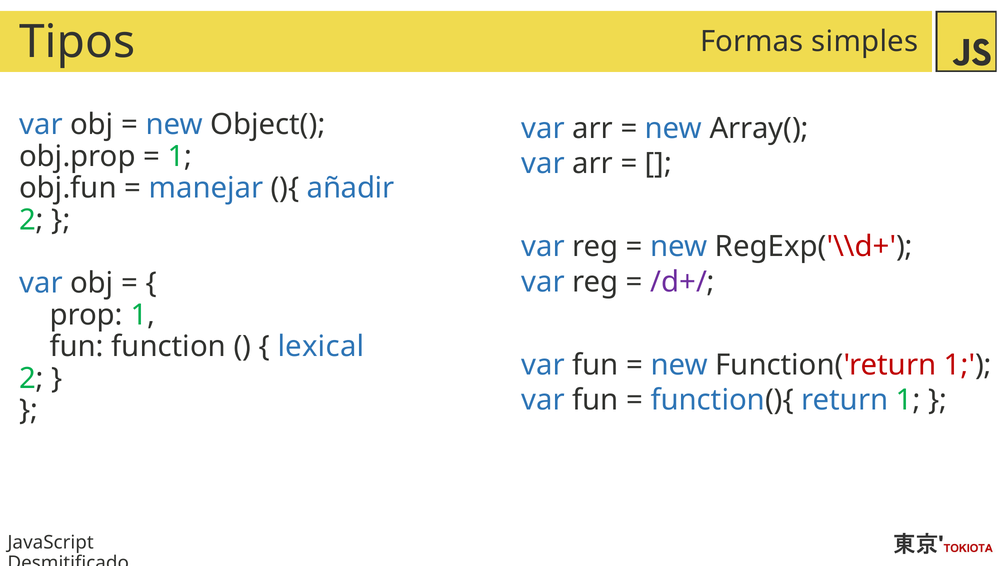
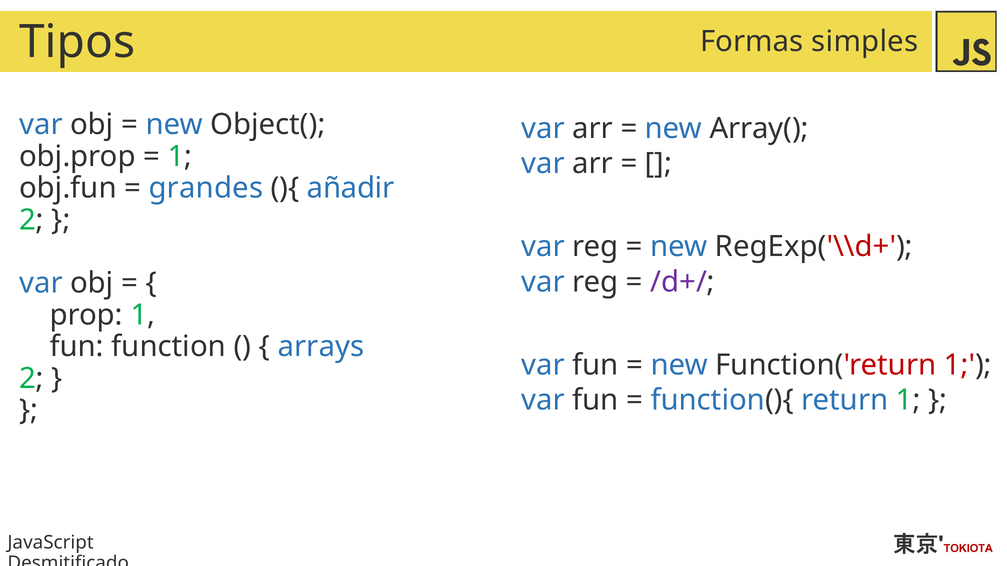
manejar: manejar -> grandes (206, 188)
lexical: lexical -> arrays (321, 347)
